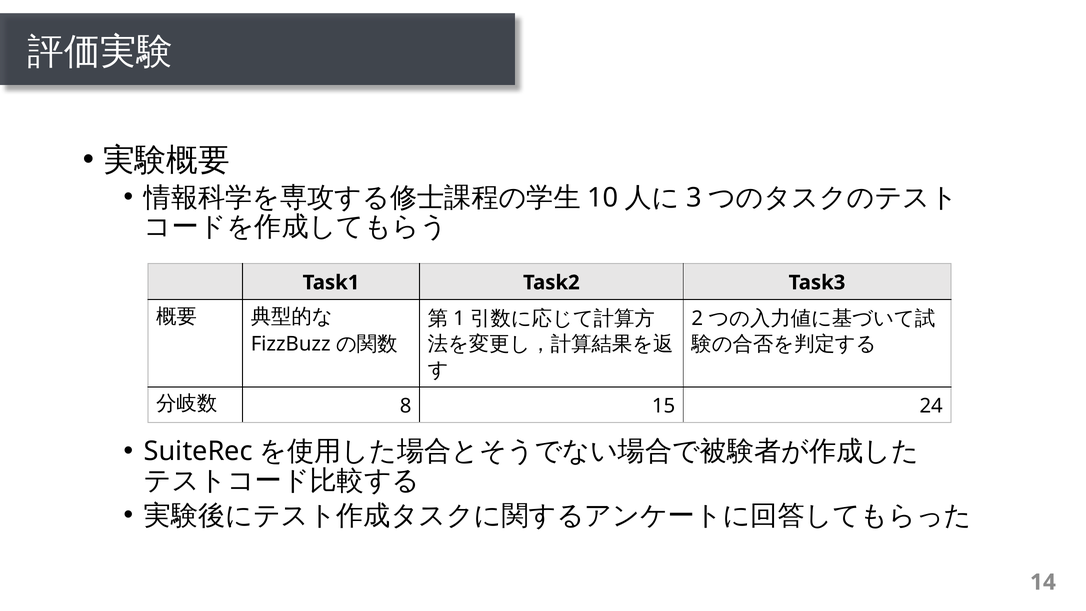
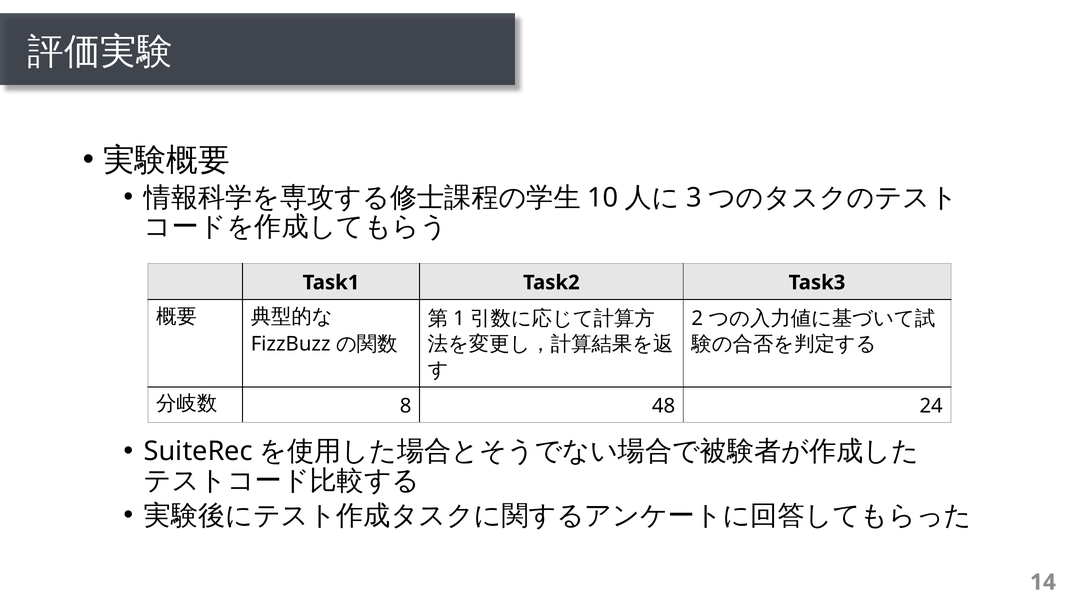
15: 15 -> 48 (664, 406)
